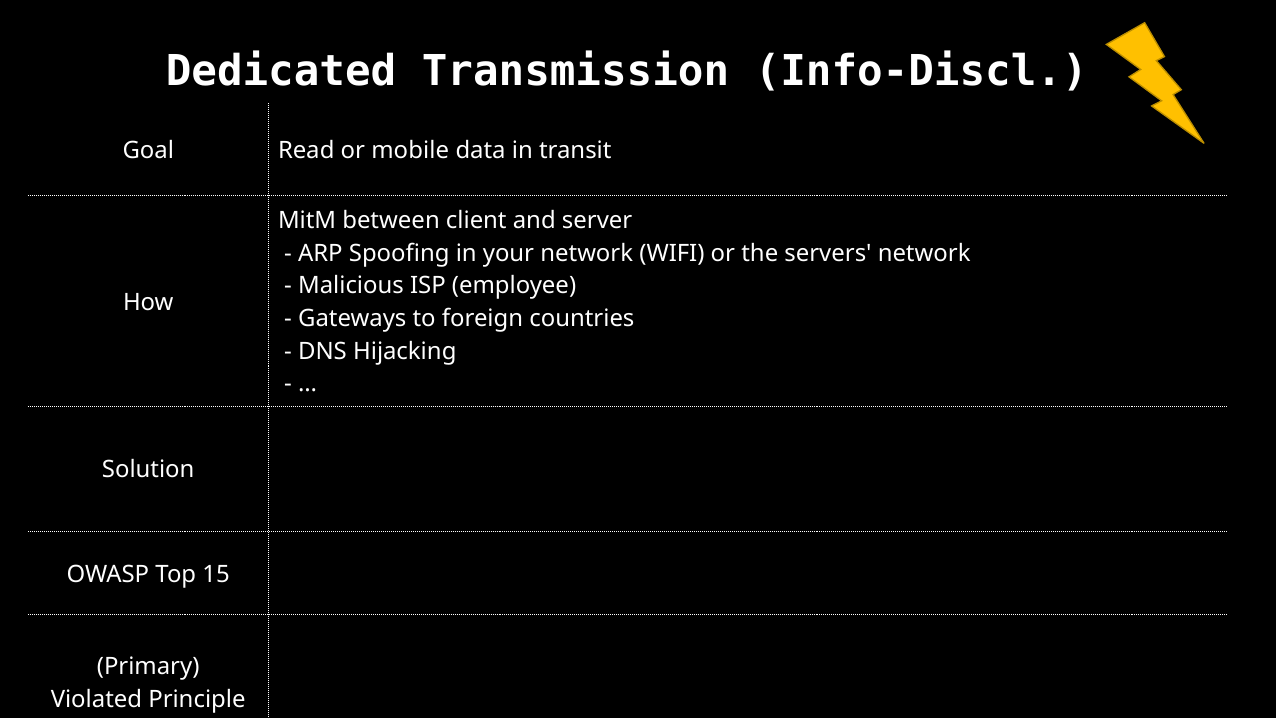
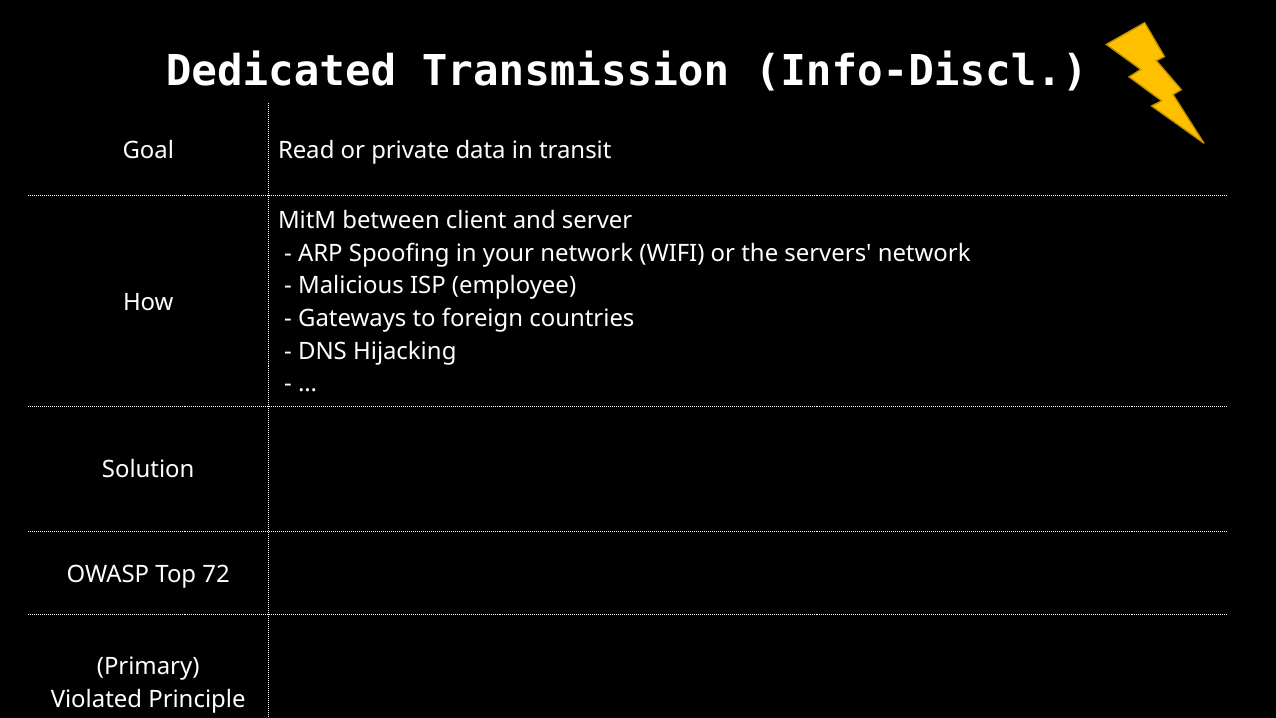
mobile: mobile -> private (410, 151)
15: 15 -> 72 (216, 574)
